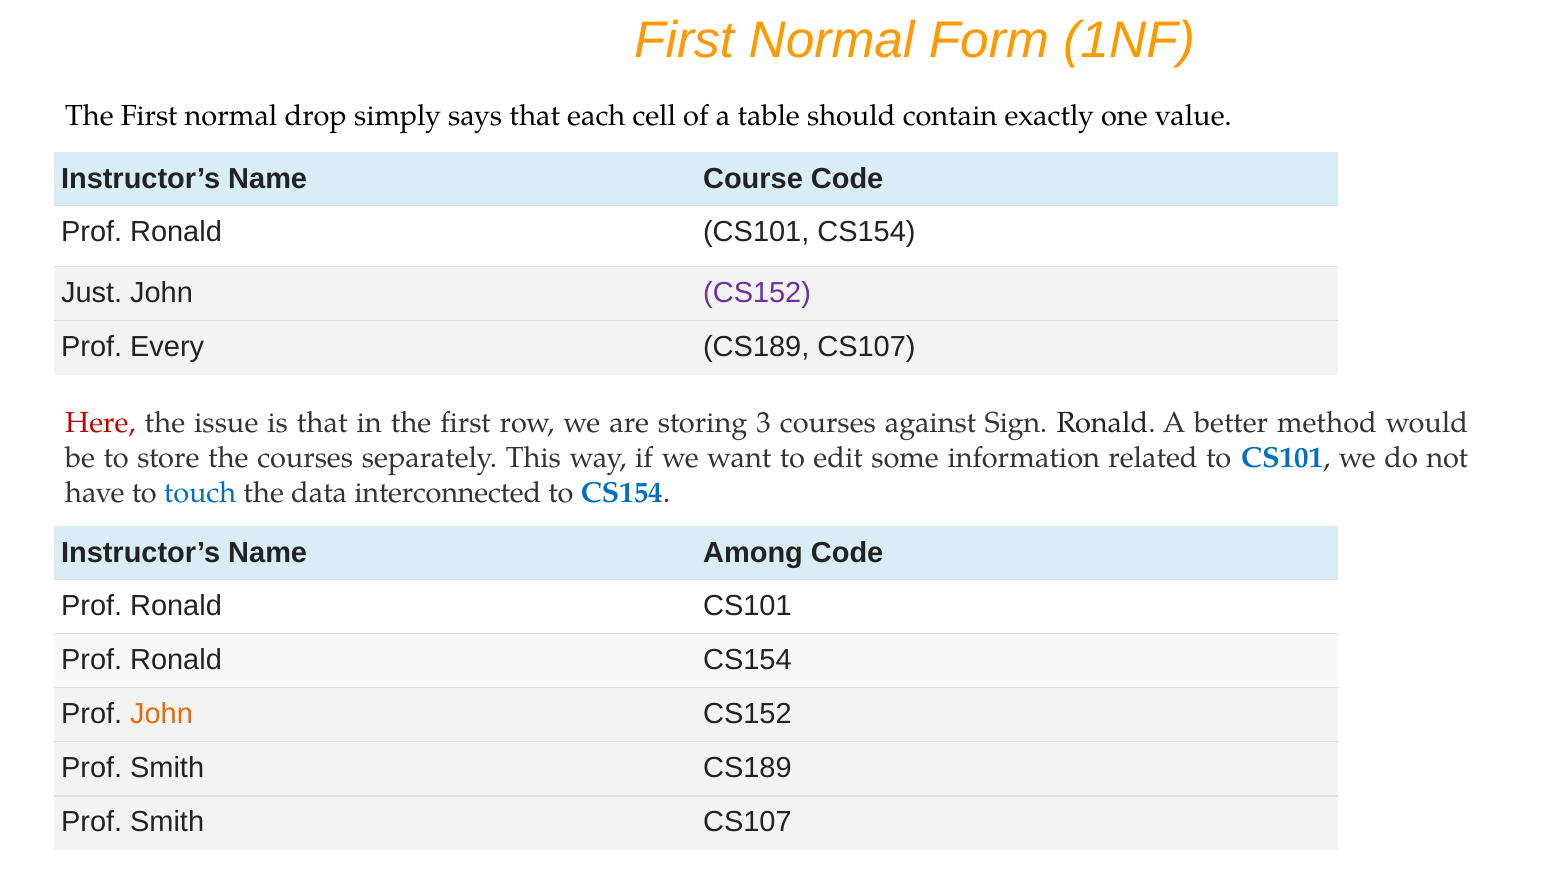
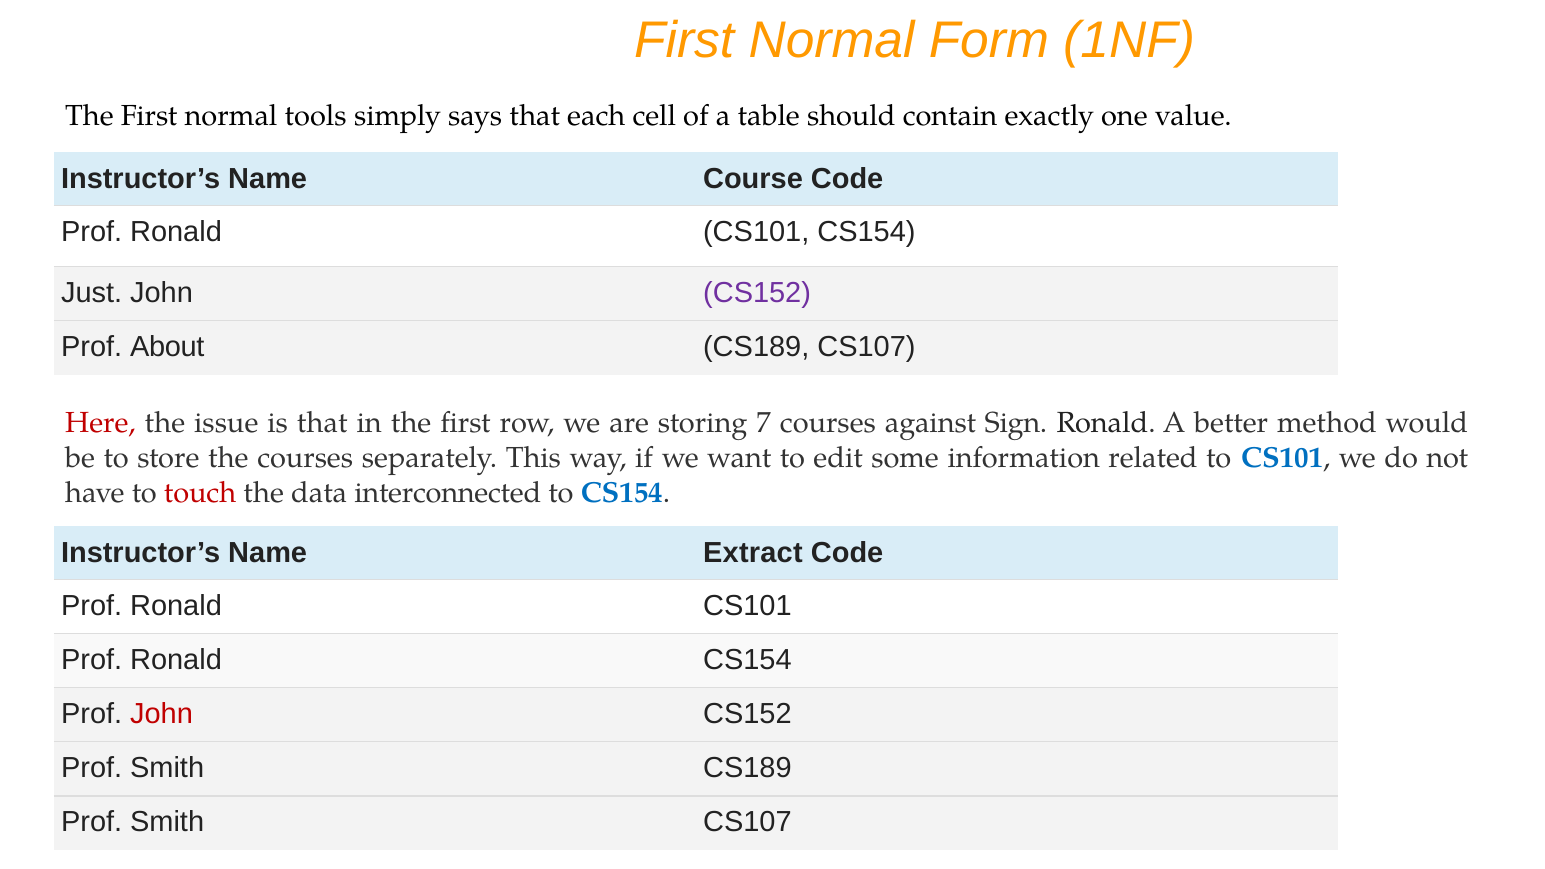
drop: drop -> tools (316, 116)
Every: Every -> About (167, 347)
3: 3 -> 7 (764, 423)
touch colour: blue -> red (200, 493)
Among: Among -> Extract (753, 553)
John colour: orange -> red (162, 714)
